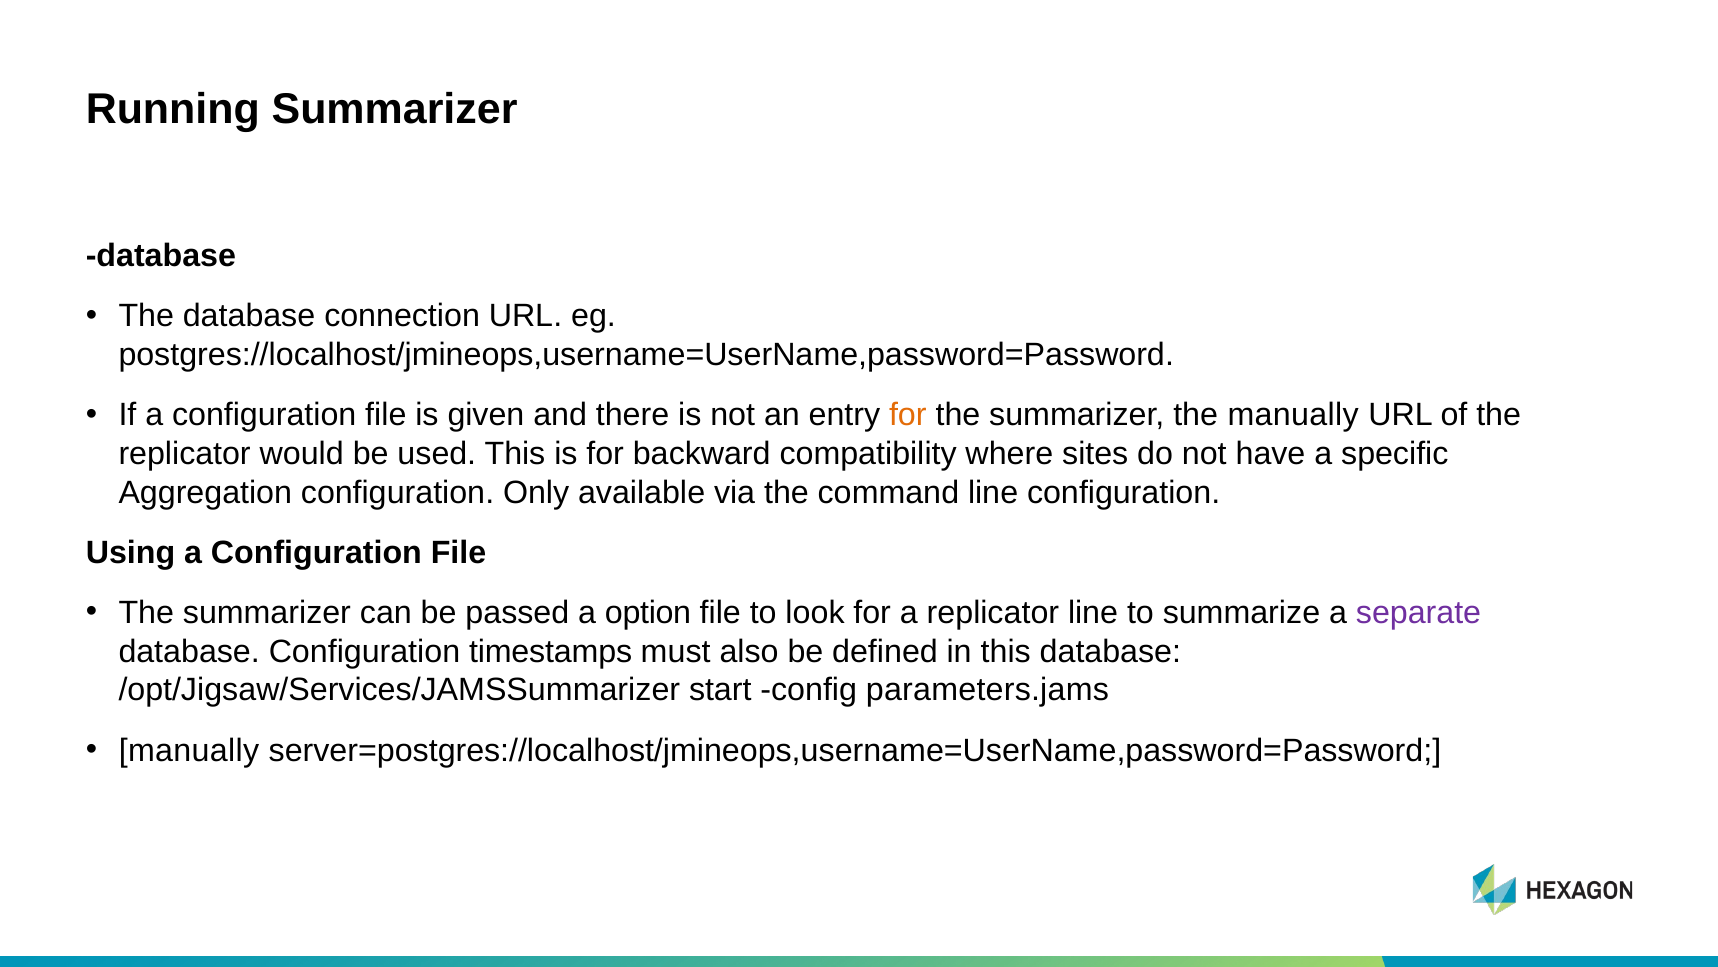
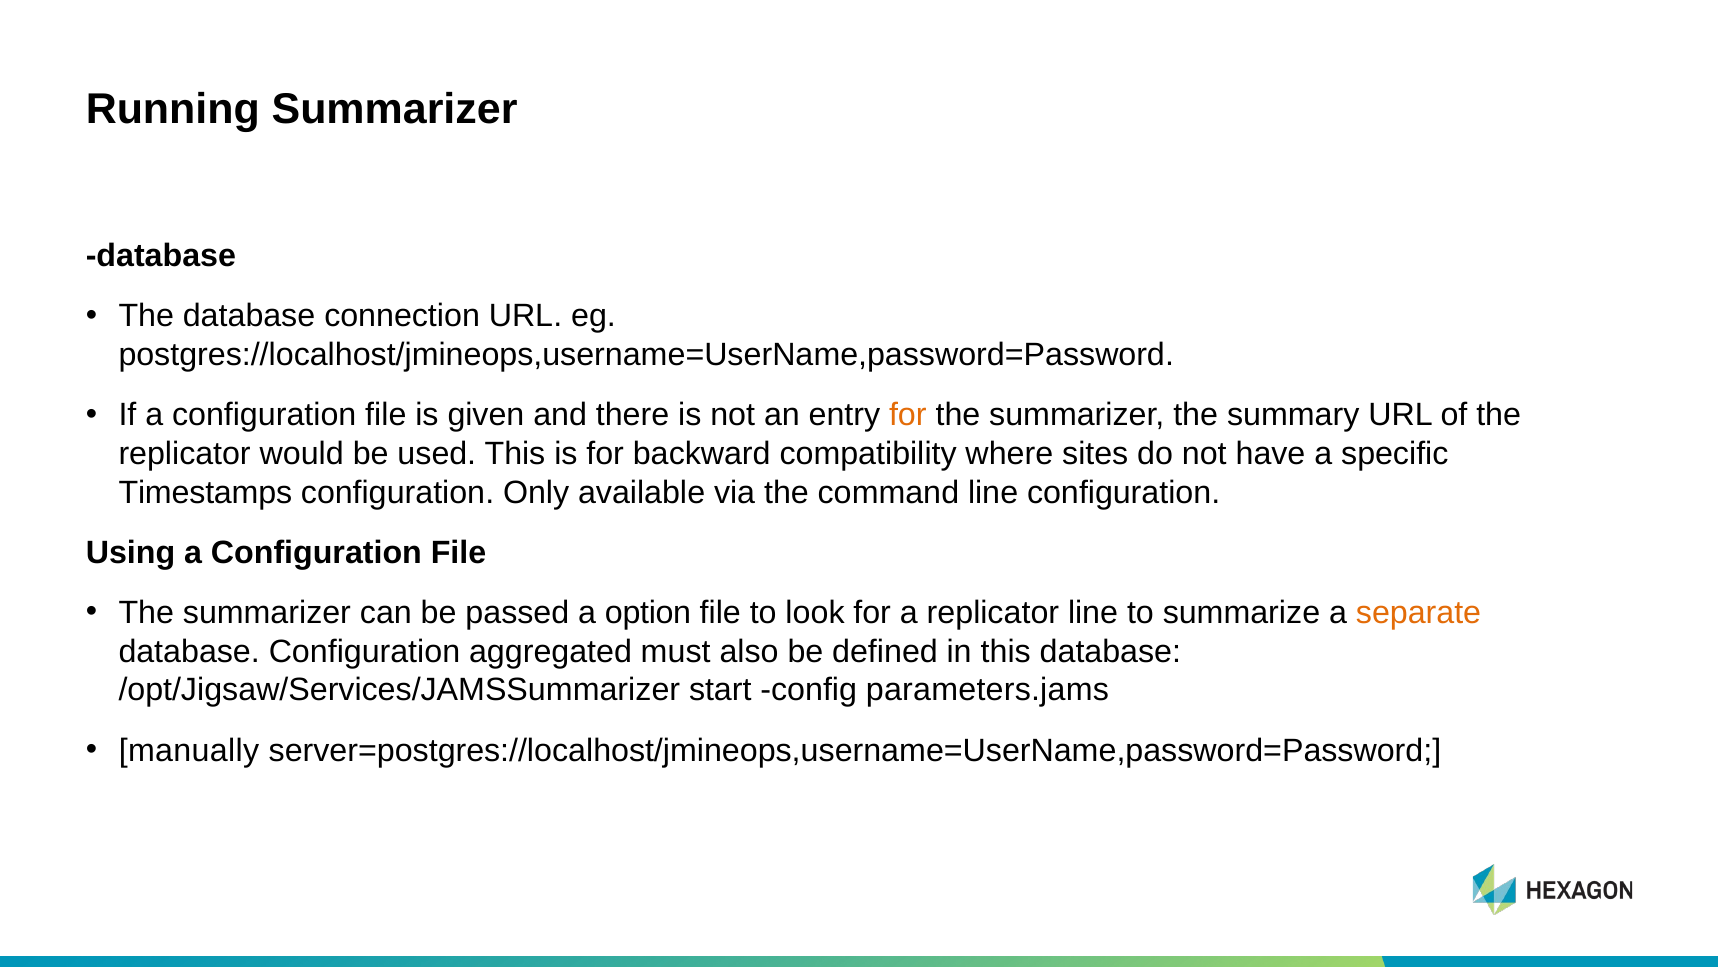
the manually: manually -> summary (1293, 415)
Aggregation: Aggregation -> Timestamps (205, 492)
separate colour: purple -> orange (1419, 613)
timestamps: timestamps -> aggregated (551, 651)
